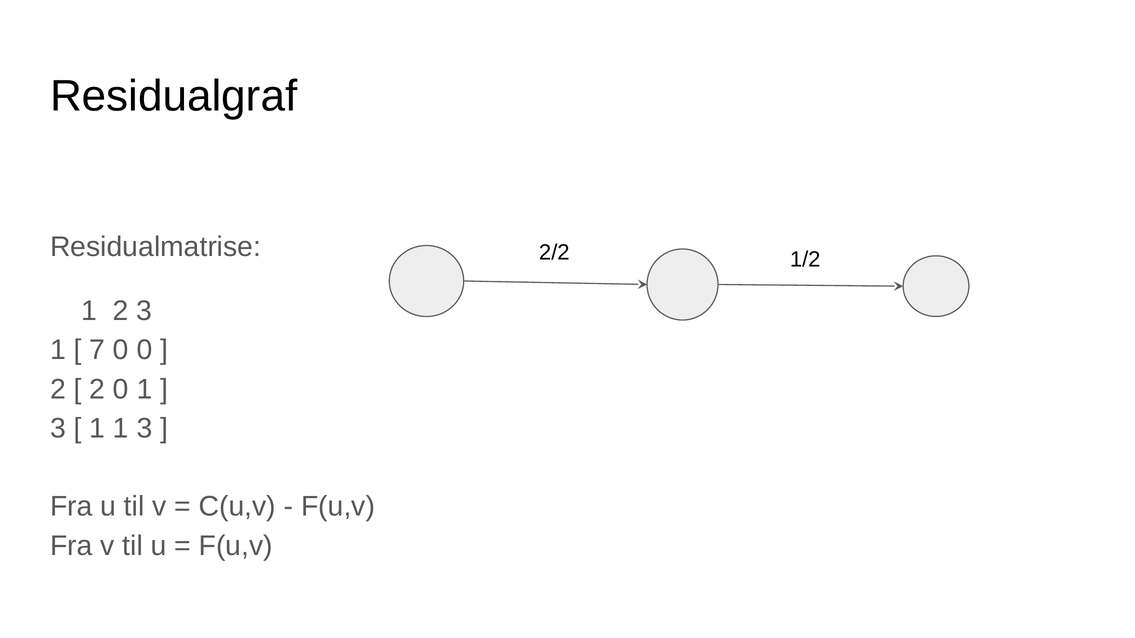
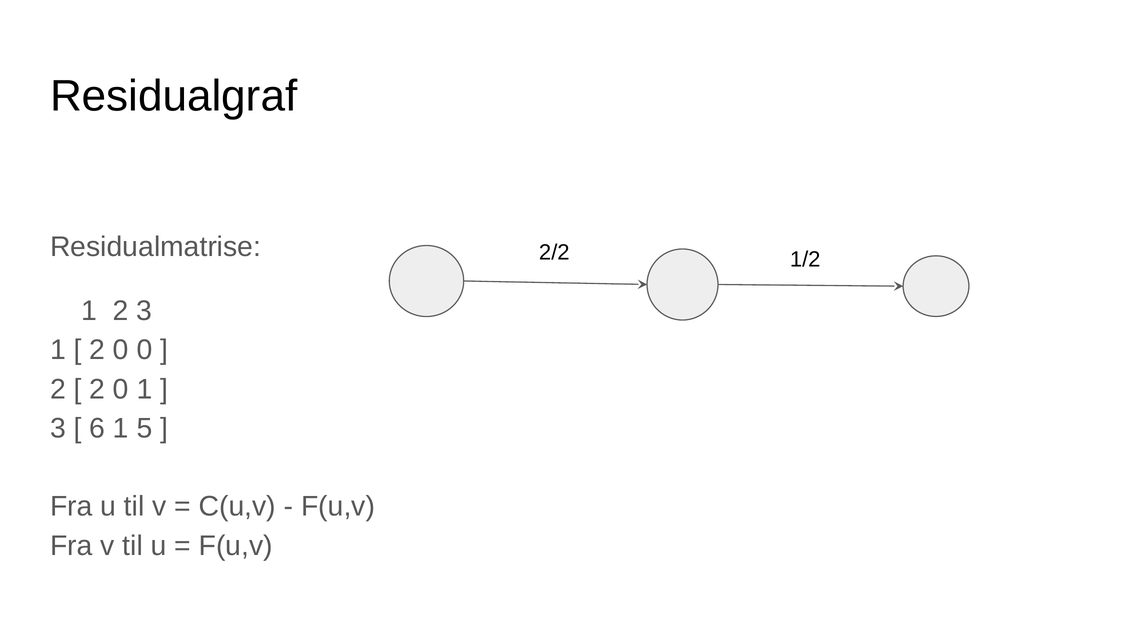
7: 7 -> 2 (97, 350)
1: 1 -> 6 (97, 429)
1 3: 3 -> 5 (144, 429)
